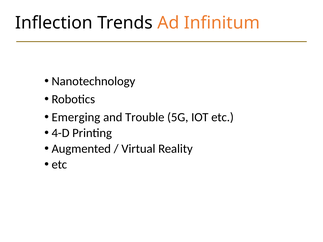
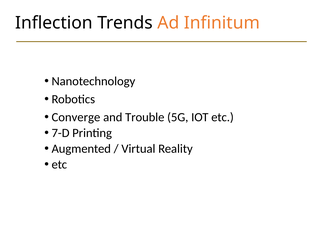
Emerging: Emerging -> Converge (76, 117)
4-D: 4-D -> 7-D (61, 133)
